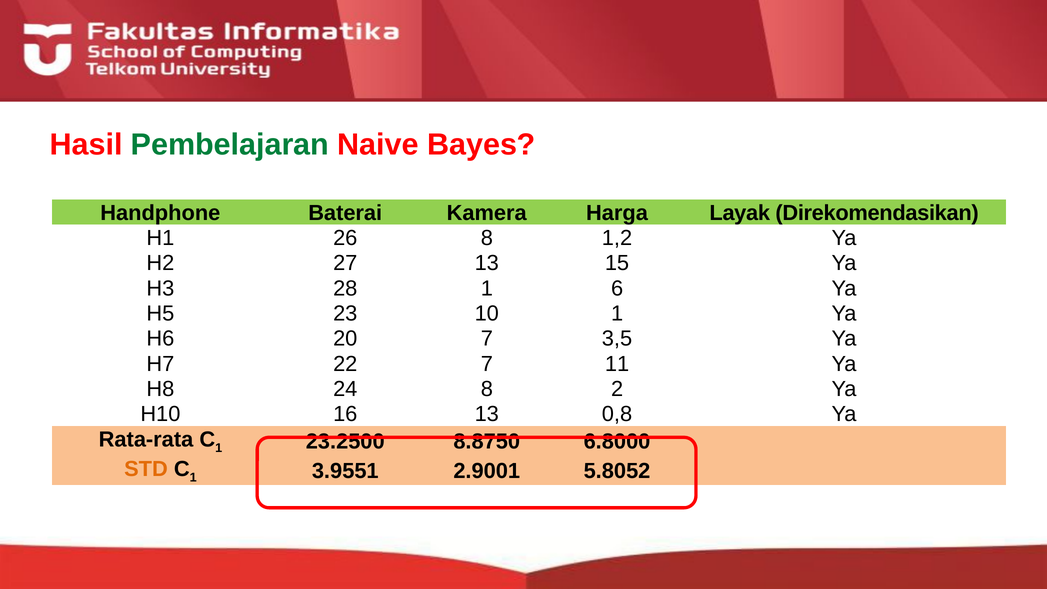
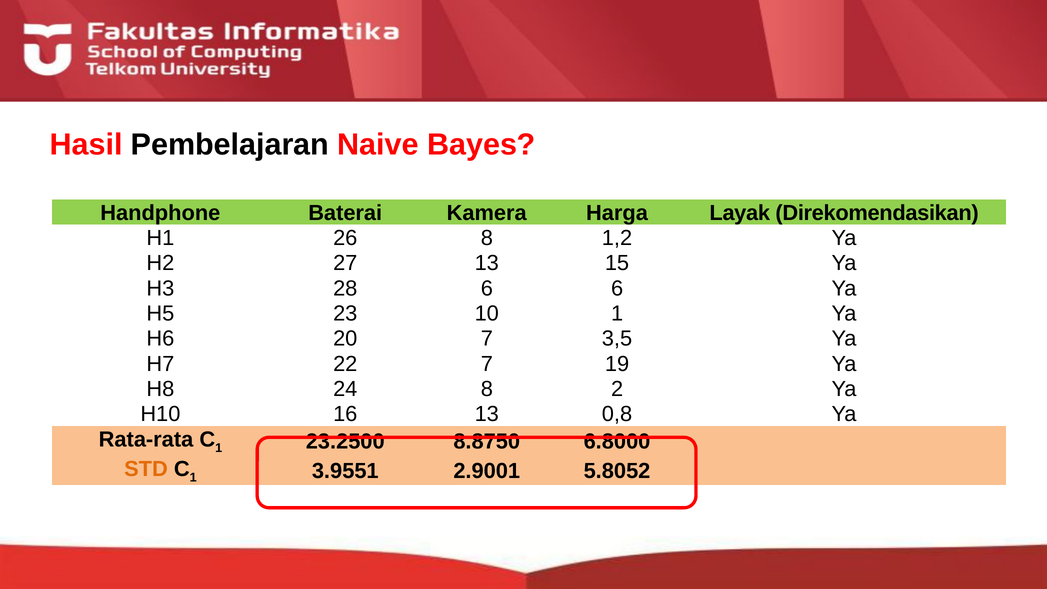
Pembelajaran colour: green -> black (230, 144)
28 1: 1 -> 6 (487, 288)
11: 11 -> 19 (617, 364)
